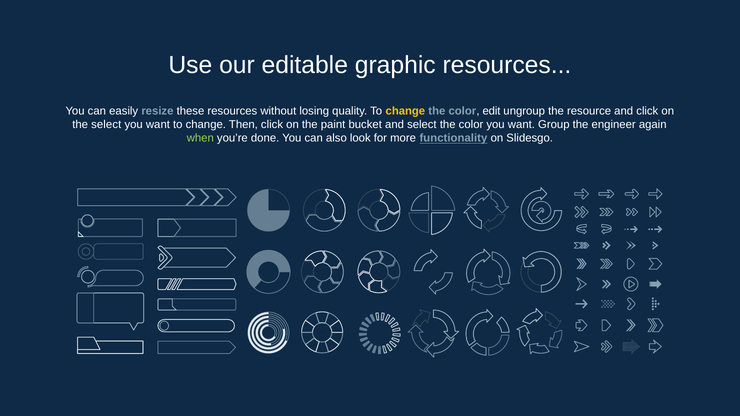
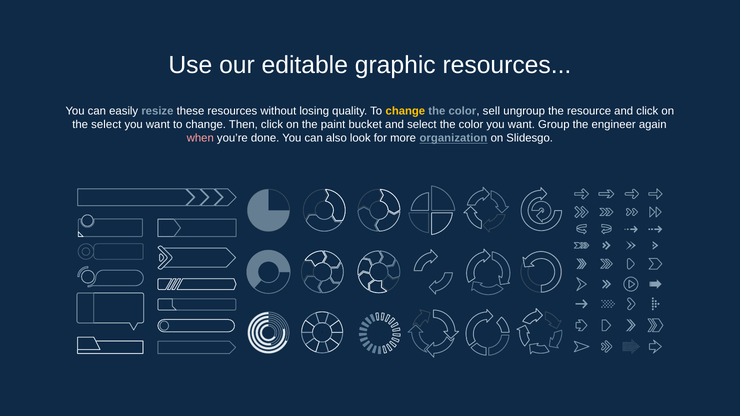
edit: edit -> sell (491, 111)
when colour: light green -> pink (200, 138)
functionality: functionality -> organization (453, 138)
